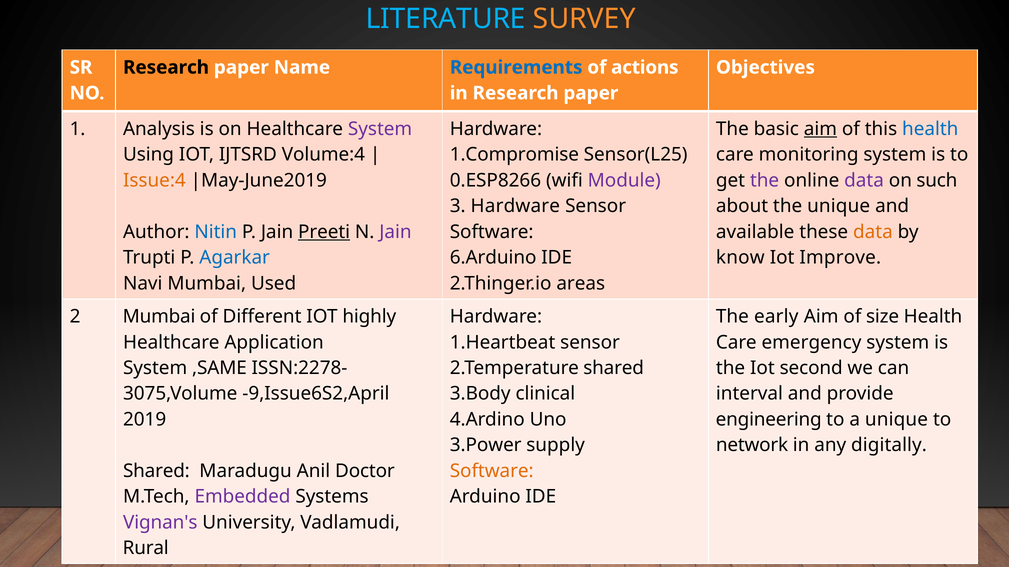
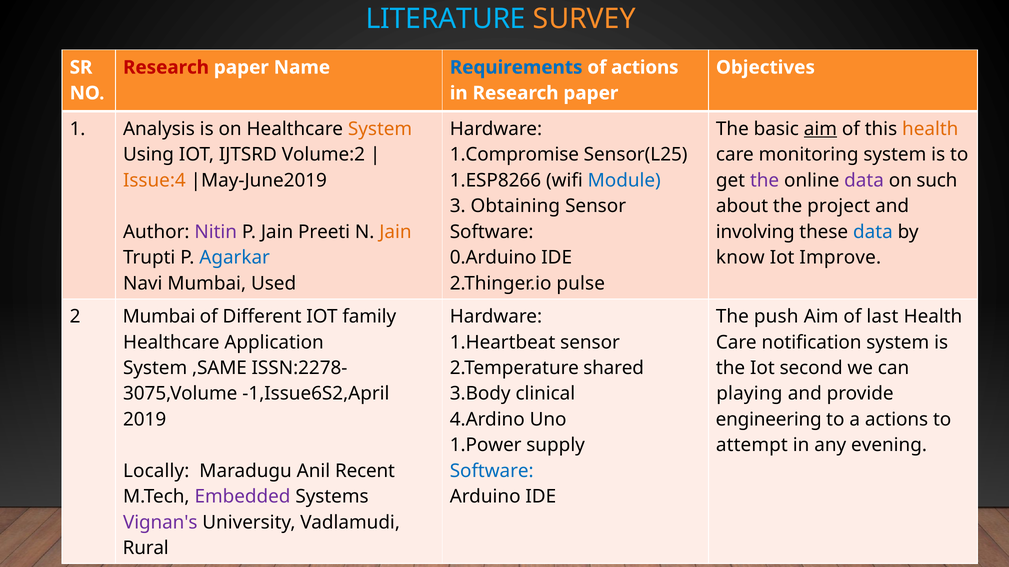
Research colour: black -> red (166, 67)
System colour: purple -> orange (380, 129)
health colour: blue -> orange (930, 129)
Volume:4: Volume:4 -> Volume:2 (323, 155)
0.ESP8266: 0.ESP8266 -> 1.ESP8266 (495, 181)
Module colour: purple -> blue (624, 181)
3 Hardware: Hardware -> Obtaining (515, 206)
the unique: unique -> project (839, 206)
Nitin colour: blue -> purple (216, 232)
Preeti underline: present -> none (324, 232)
Jain colour: purple -> orange (395, 232)
available: available -> involving (755, 232)
data colour: orange -> blue (873, 232)
6.Arduino: 6.Arduino -> 0.Arduino (493, 258)
areas: areas -> pulse (581, 284)
highly: highly -> family (369, 317)
early: early -> push (776, 317)
size: size -> last (882, 317)
emergency: emergency -> notification (812, 343)
-9,Issue6S2,April: -9,Issue6S2,April -> -1,Issue6S2,April (316, 394)
interval: interval -> playing (749, 394)
a unique: unique -> actions (897, 420)
3.Power: 3.Power -> 1.Power (486, 446)
network: network -> attempt (752, 446)
digitally: digitally -> evening (889, 446)
Shared: Shared -> Locally (156, 471)
Doctor: Doctor -> Recent (365, 471)
Software colour: orange -> blue (492, 471)
